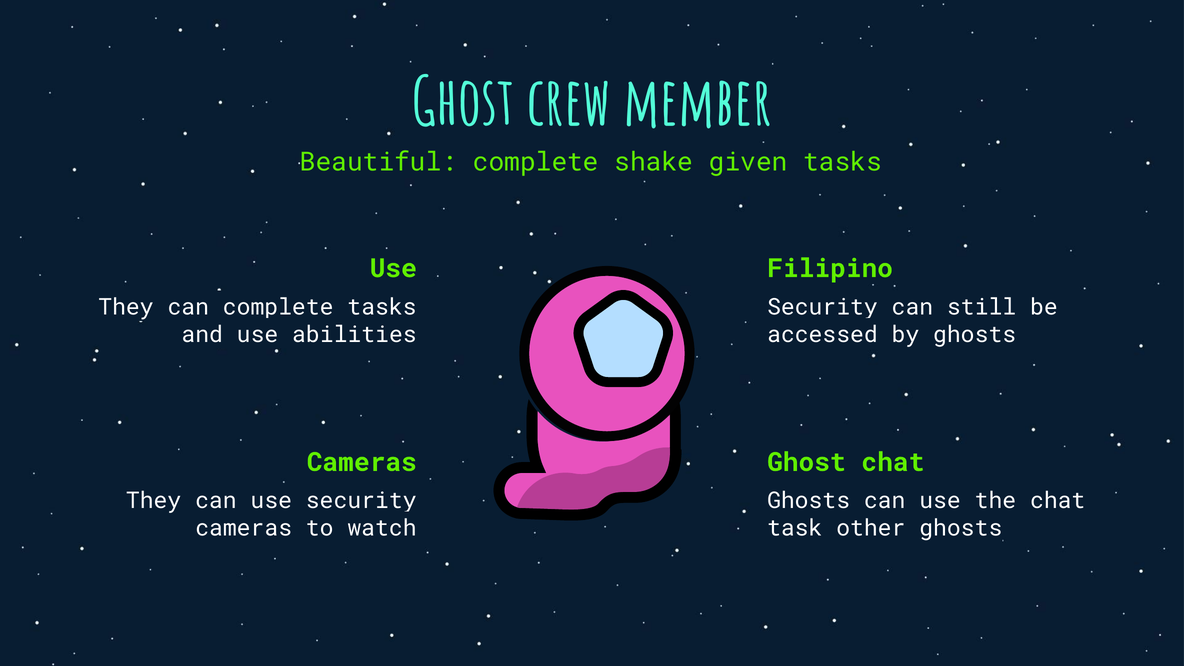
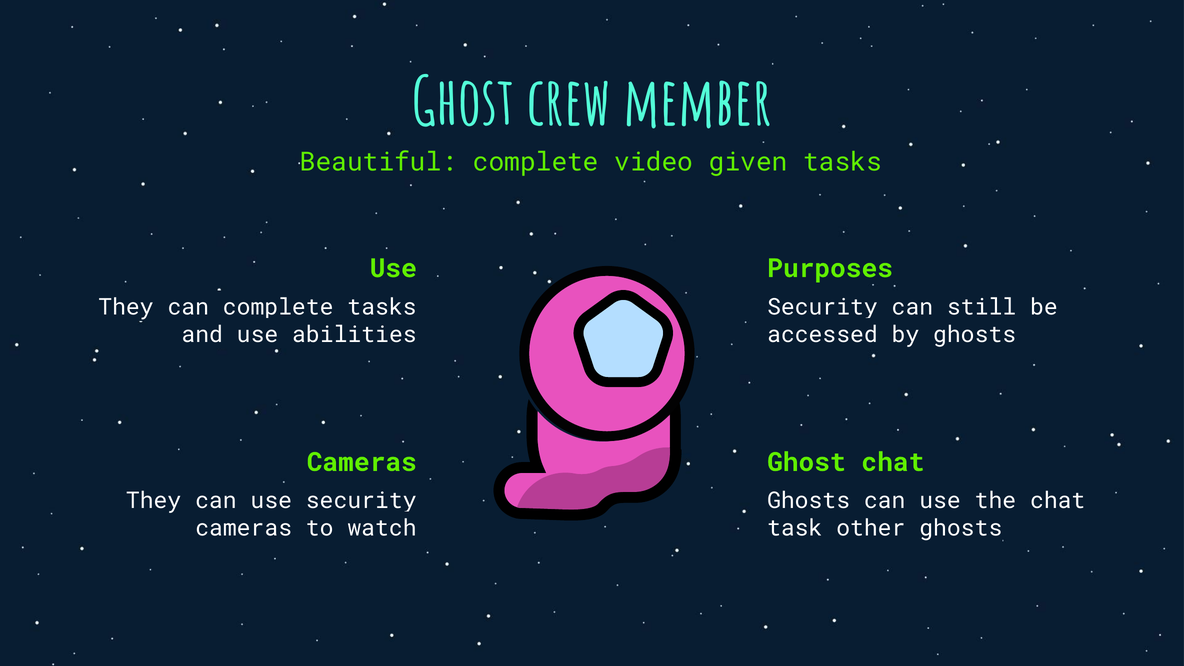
shake: shake -> video (654, 162)
Filipino: Filipino -> Purposes (830, 268)
